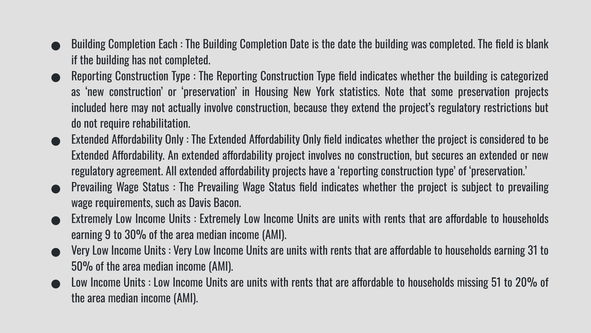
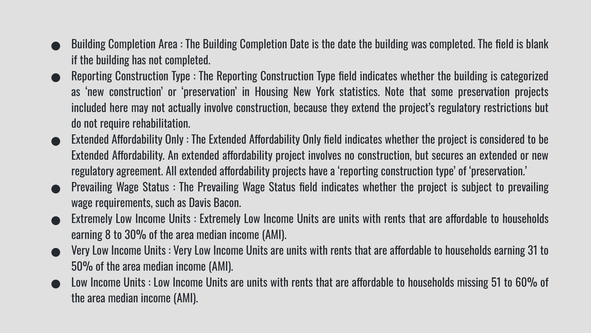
Completion Each: Each -> Area (168, 45)
9: 9 -> 8 (108, 235)
20%: 20% -> 60% (526, 282)
